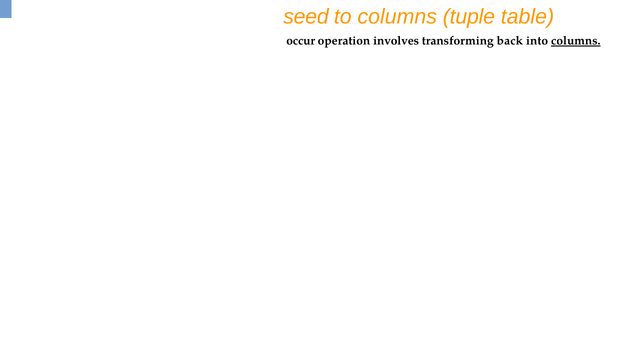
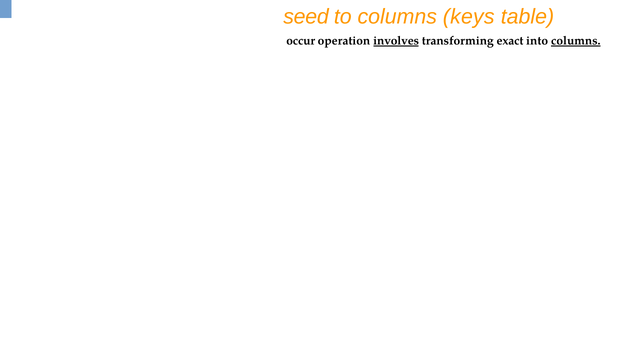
tuple: tuple -> keys (469, 17)
involves underline: none -> present (396, 41)
back: back -> exact (510, 41)
